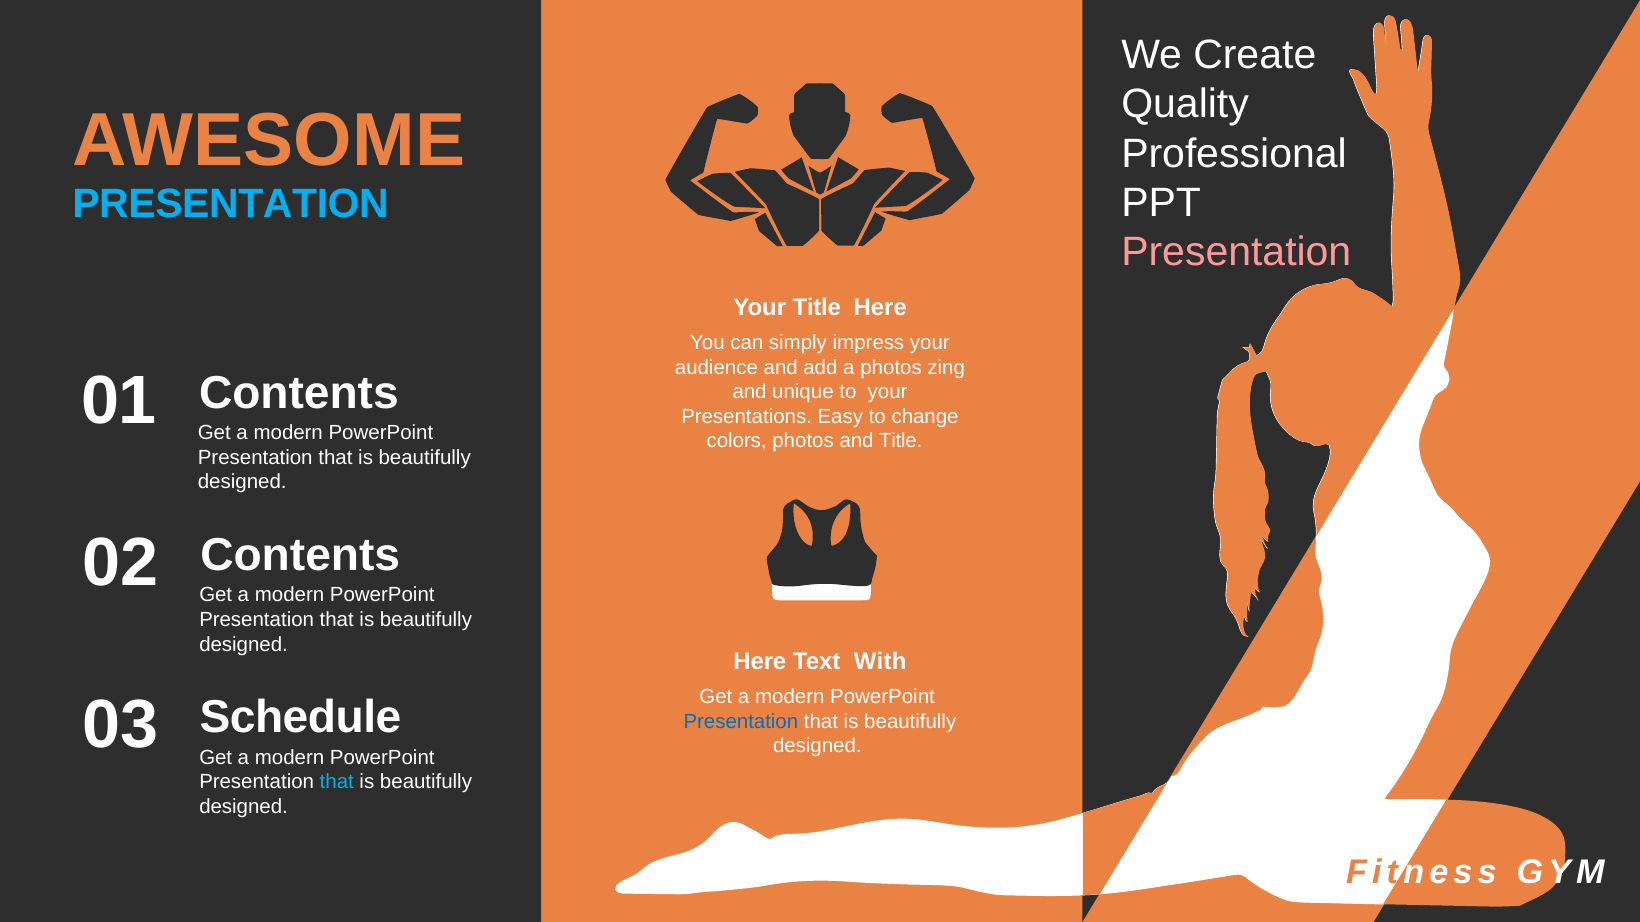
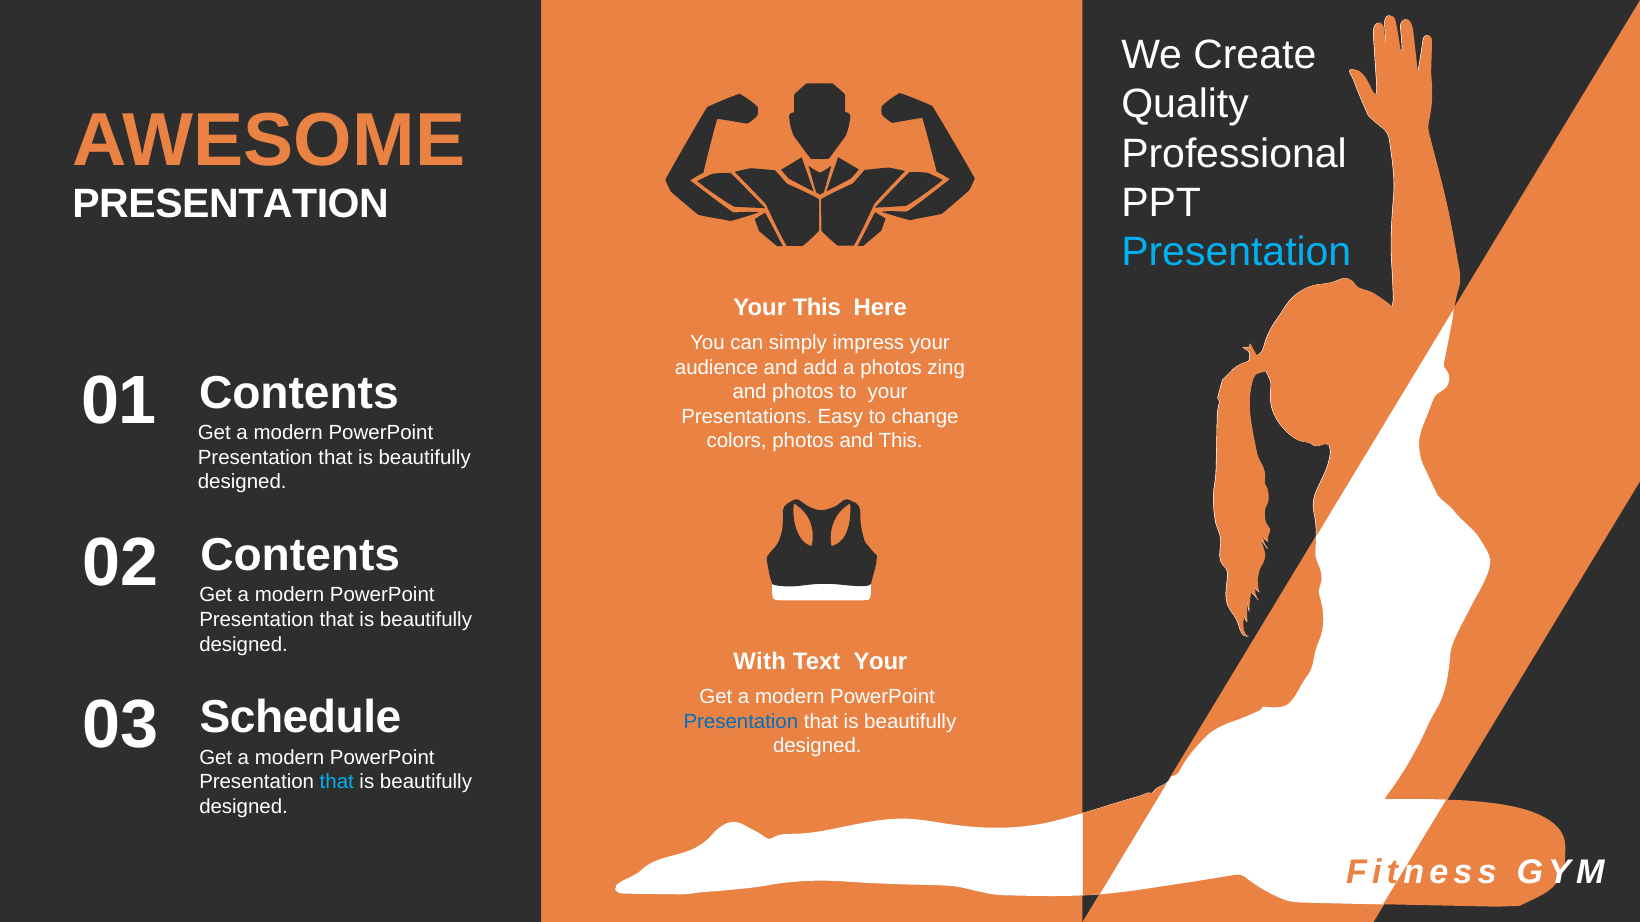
PRESENTATION colour: light blue -> white (231, 204)
Presentation colour: pink -> light blue (1236, 252)
Your Title: Title -> This (817, 308)
and unique: unique -> photos (803, 392)
and Title: Title -> This (901, 441)
Here: Here -> With (760, 662)
Text With: With -> Your (880, 662)
